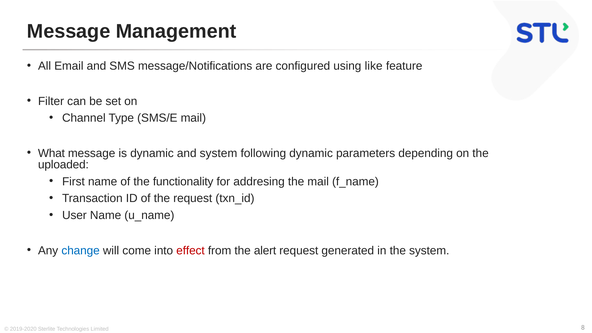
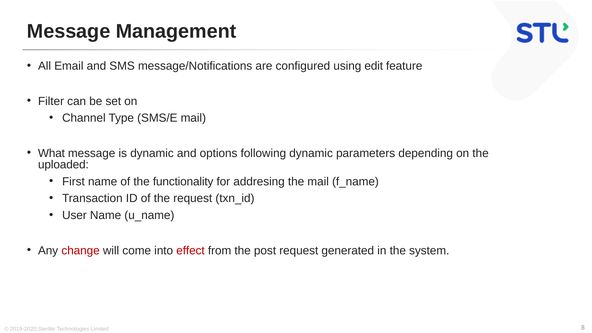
like: like -> edit (374, 66)
and system: system -> options (219, 153)
change colour: blue -> red (81, 250)
alert: alert -> post (265, 250)
